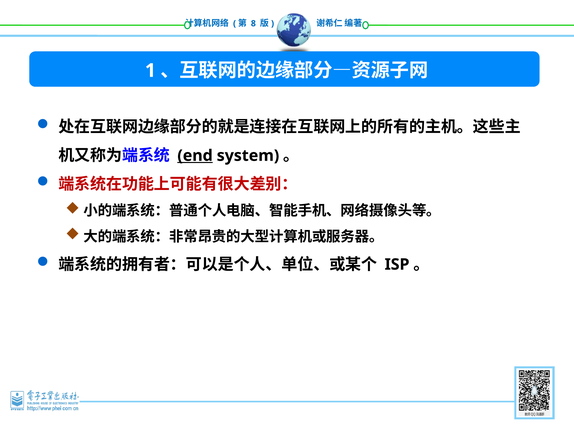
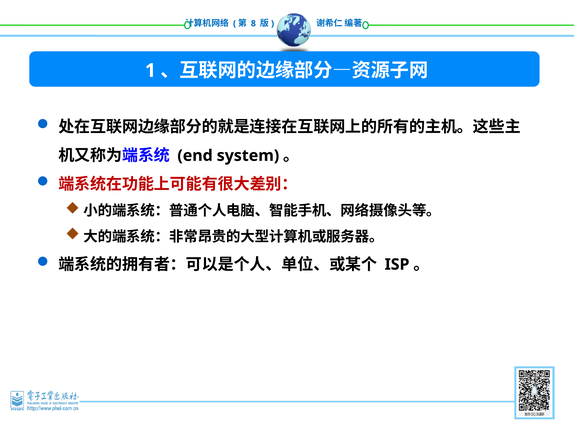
end underline: present -> none (195, 156)
